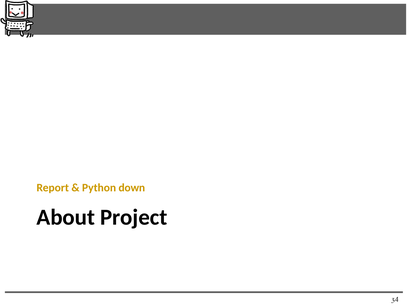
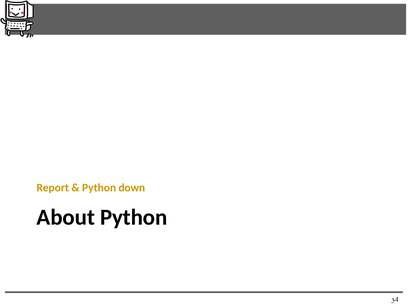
About Project: Project -> Python (134, 217)
